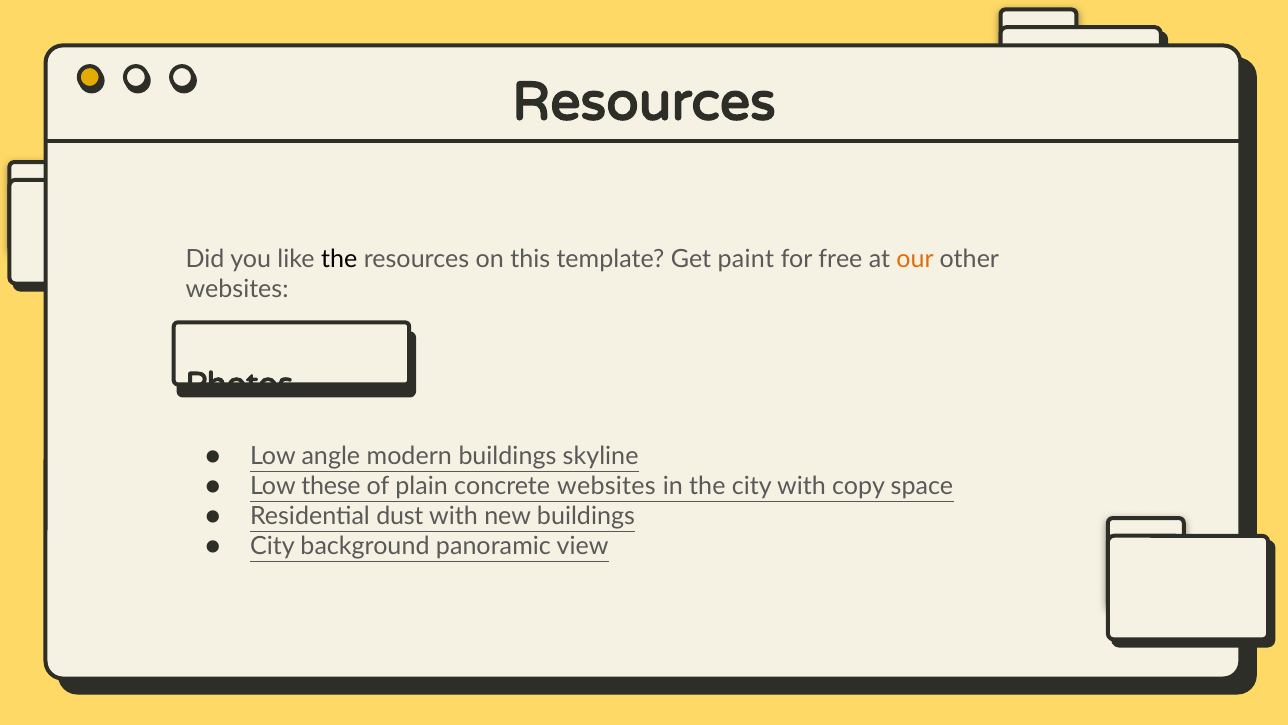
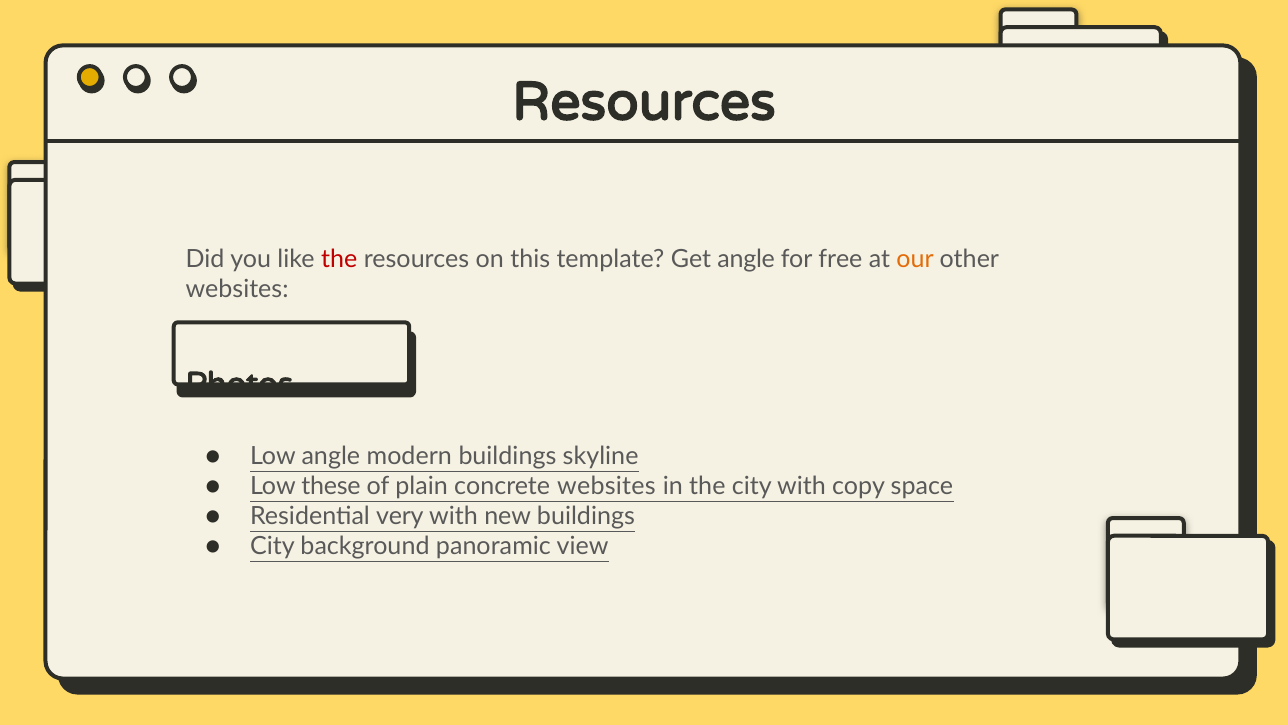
the colour: black -> red (339, 259)
Get paint: paint -> angle (746, 259)
dust: dust -> very (400, 516)
